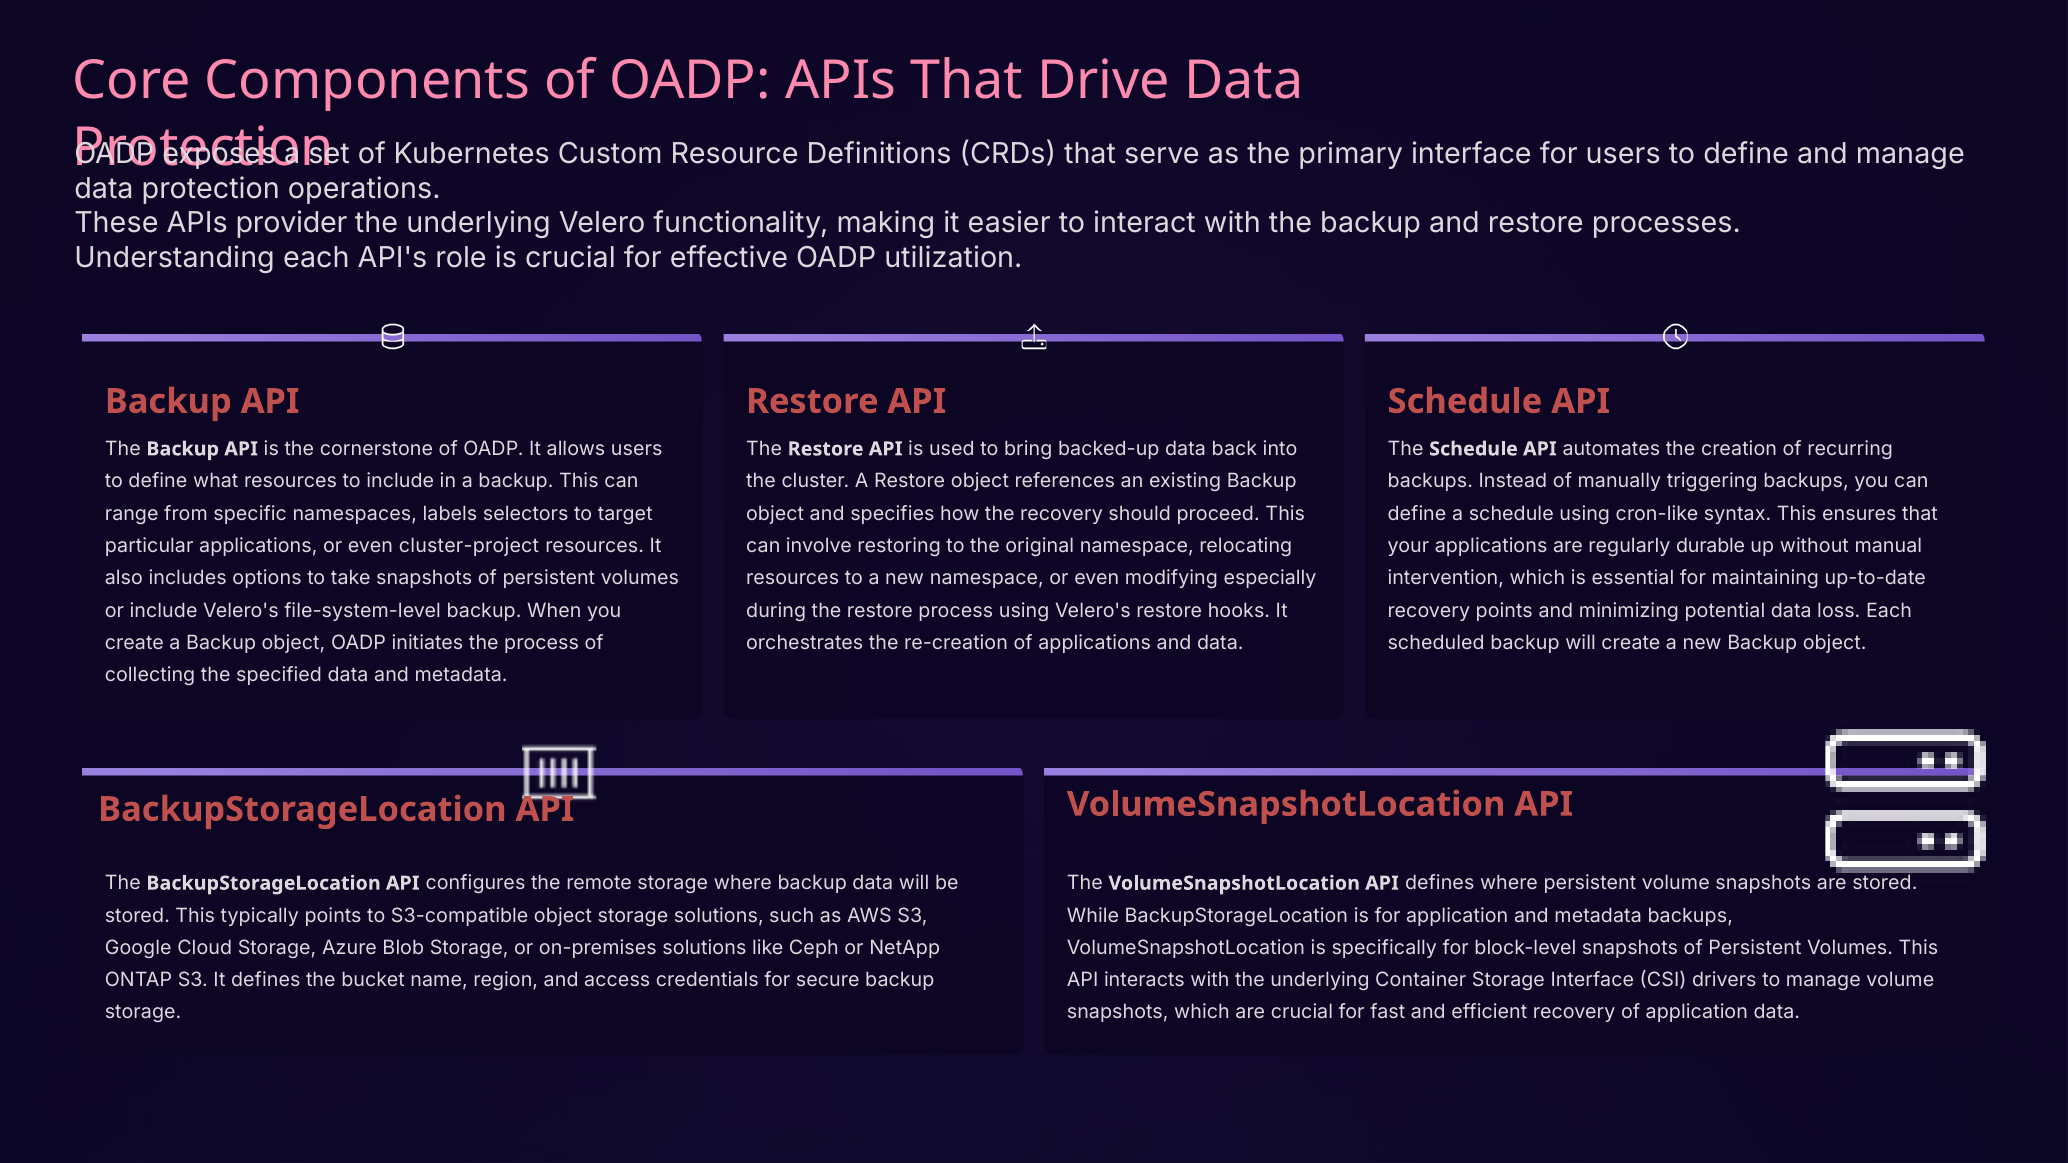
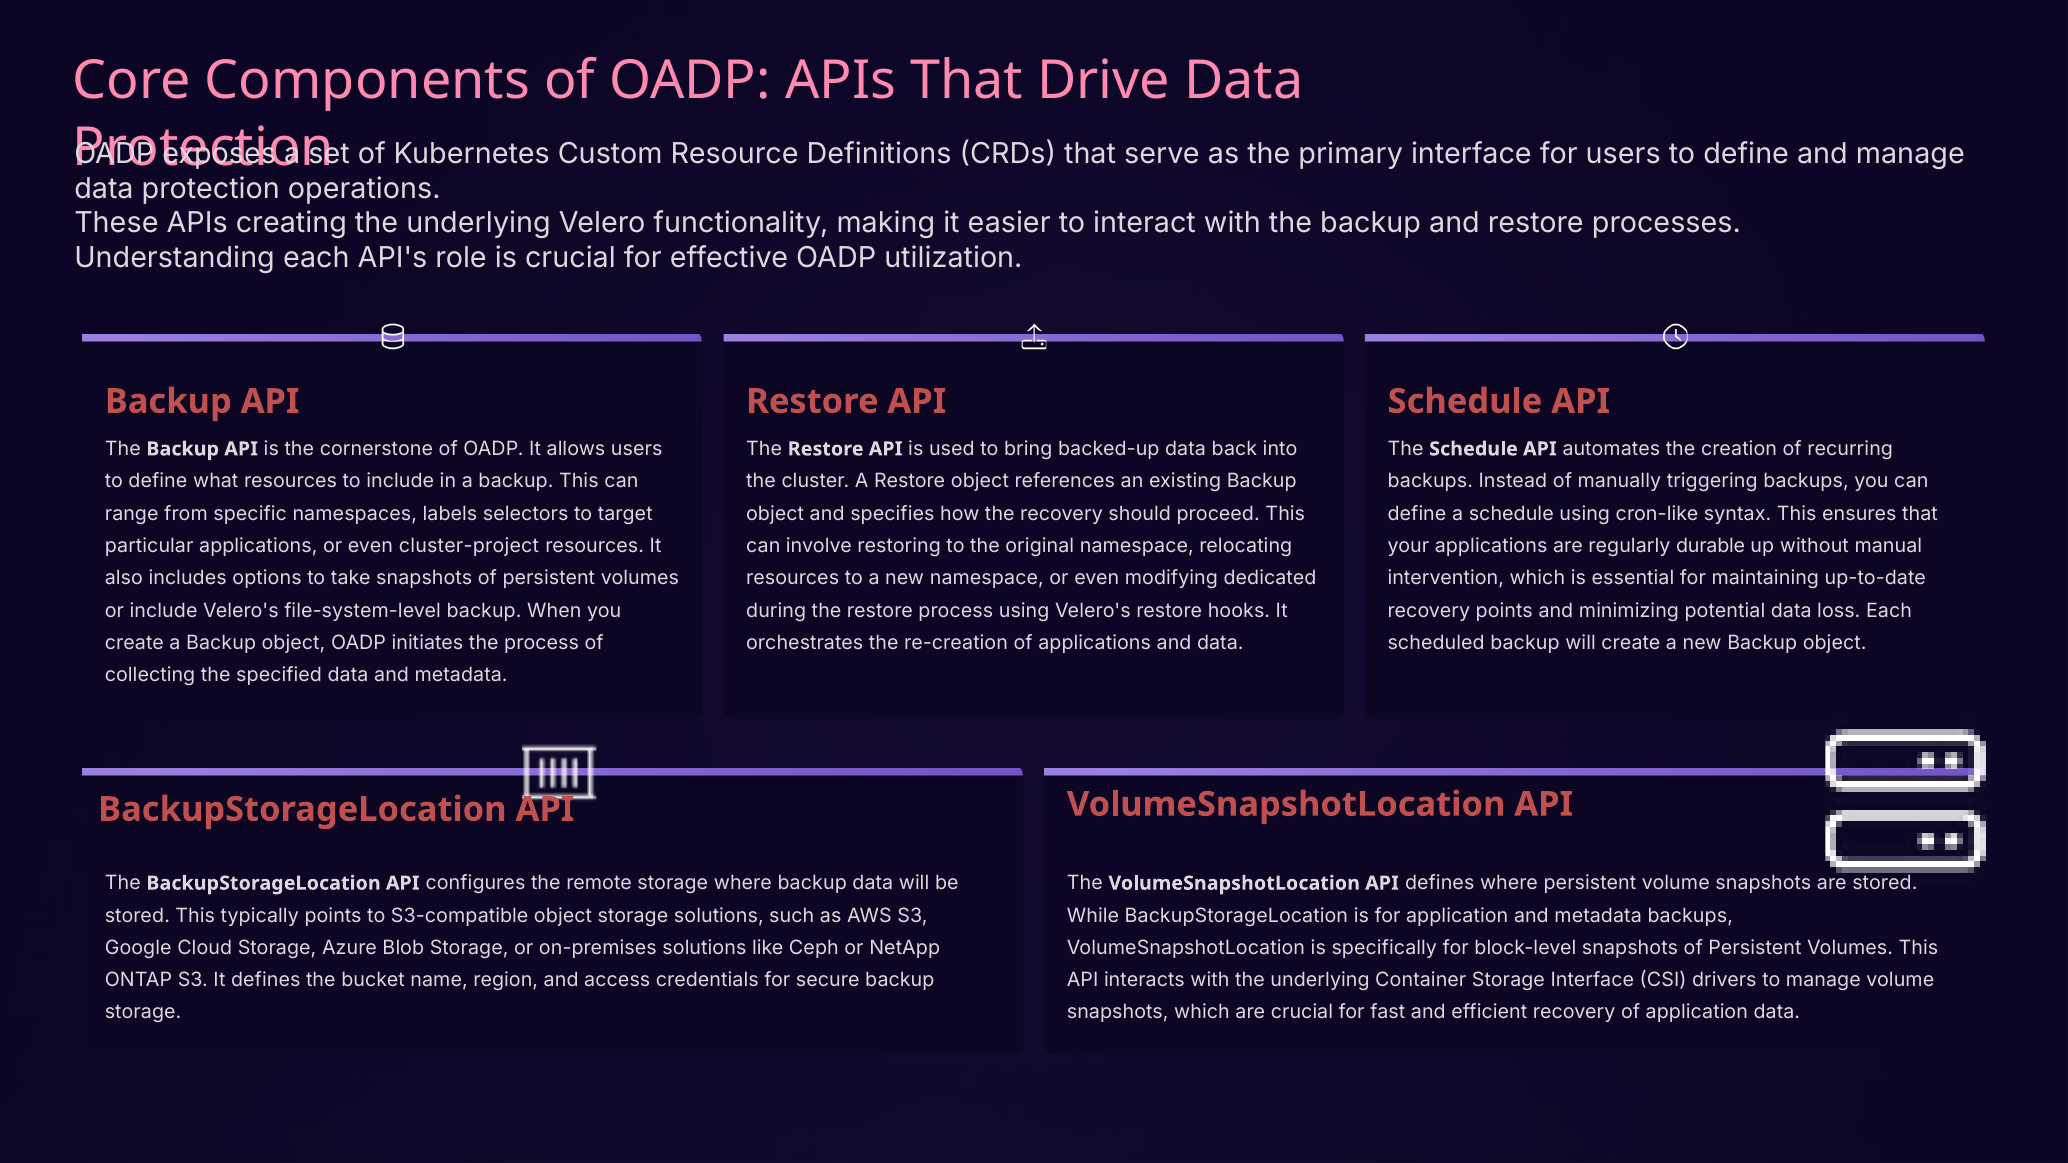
provider: provider -> creating (291, 223)
especially: especially -> dedicated (1270, 578)
